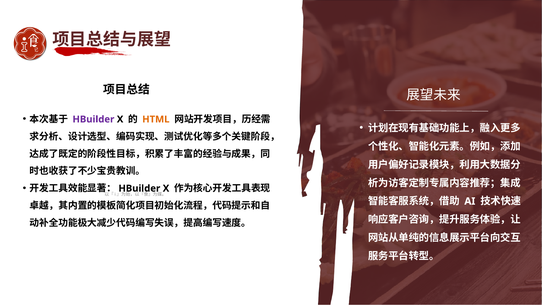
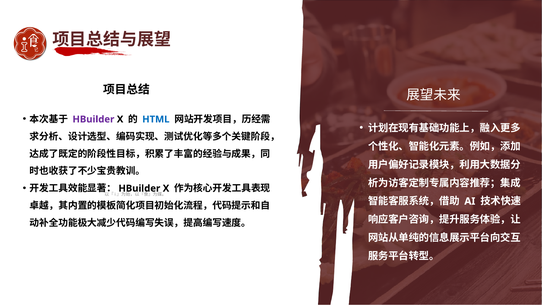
HTML colour: orange -> blue (156, 119)
